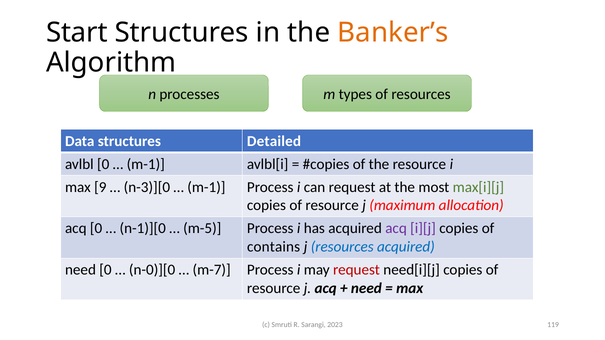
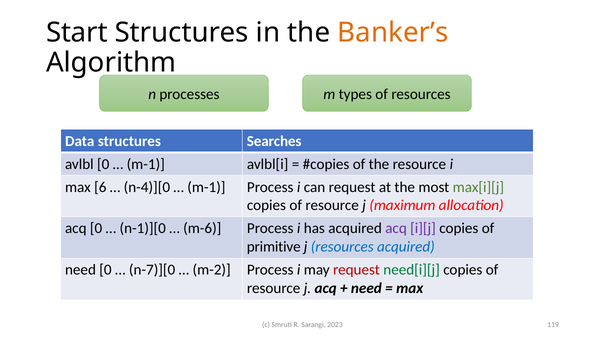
Detailed: Detailed -> Searches (274, 141)
9: 9 -> 6 (100, 187)
n-3)][0: n-3)][0 -> n-4)][0 (147, 187)
m-5: m-5 -> m-6 (202, 229)
contains: contains -> primitive (274, 247)
n-0)][0: n-0)][0 -> n-7)][0 (152, 270)
m-7: m-7 -> m-2 (212, 270)
need[i][j colour: black -> green (412, 270)
